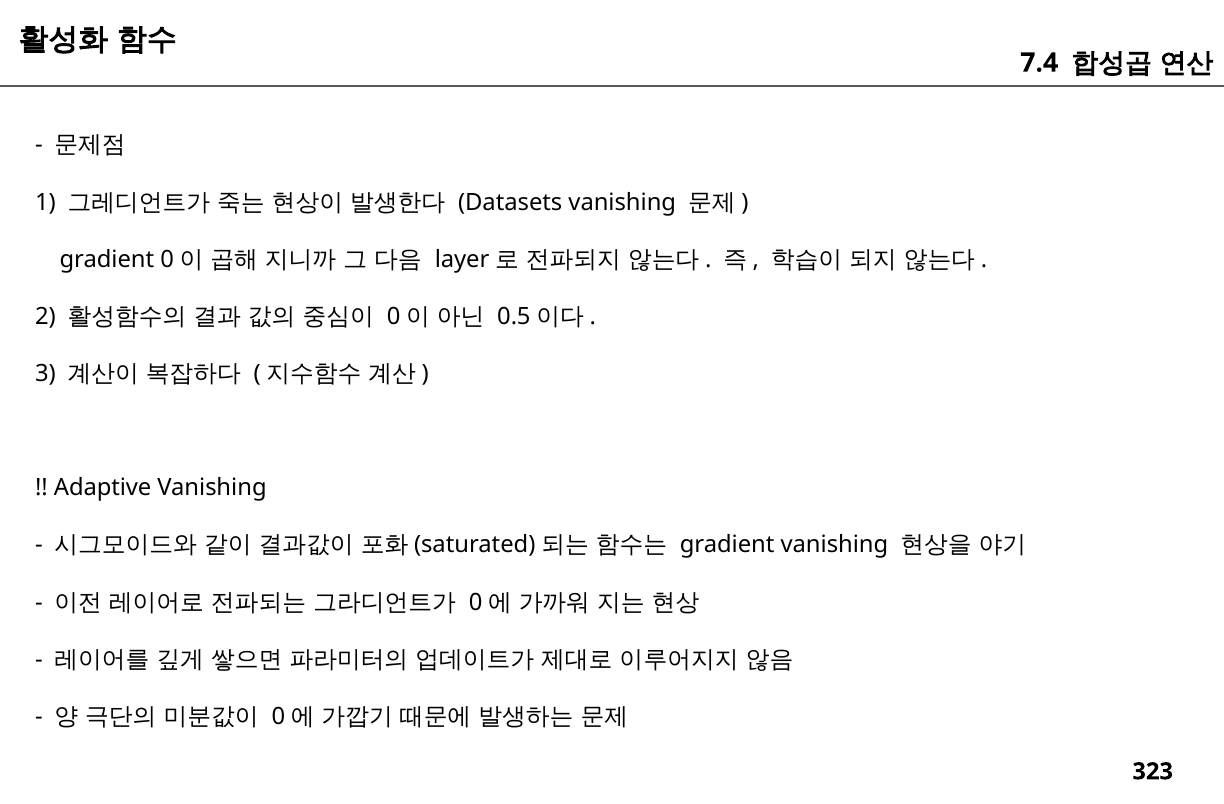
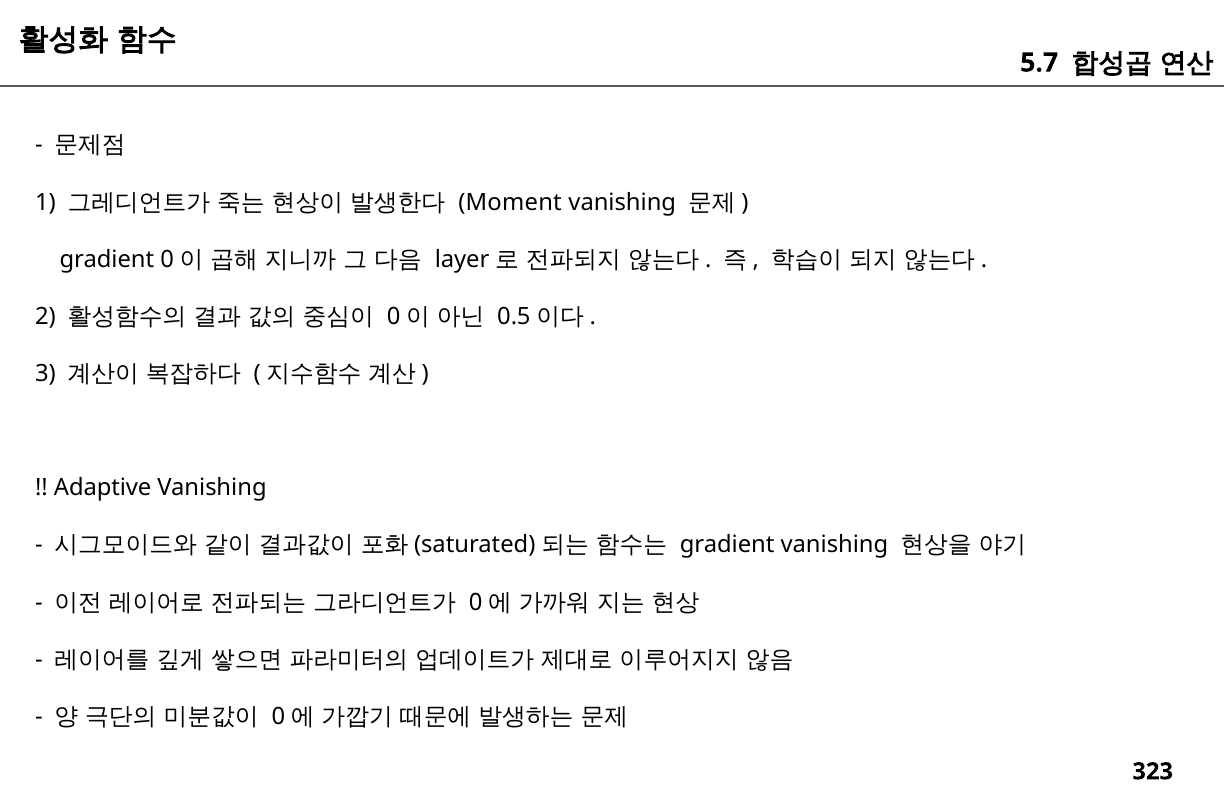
7.4: 7.4 -> 5.7 (1039, 63)
Datasets: Datasets -> Moment (510, 202)
